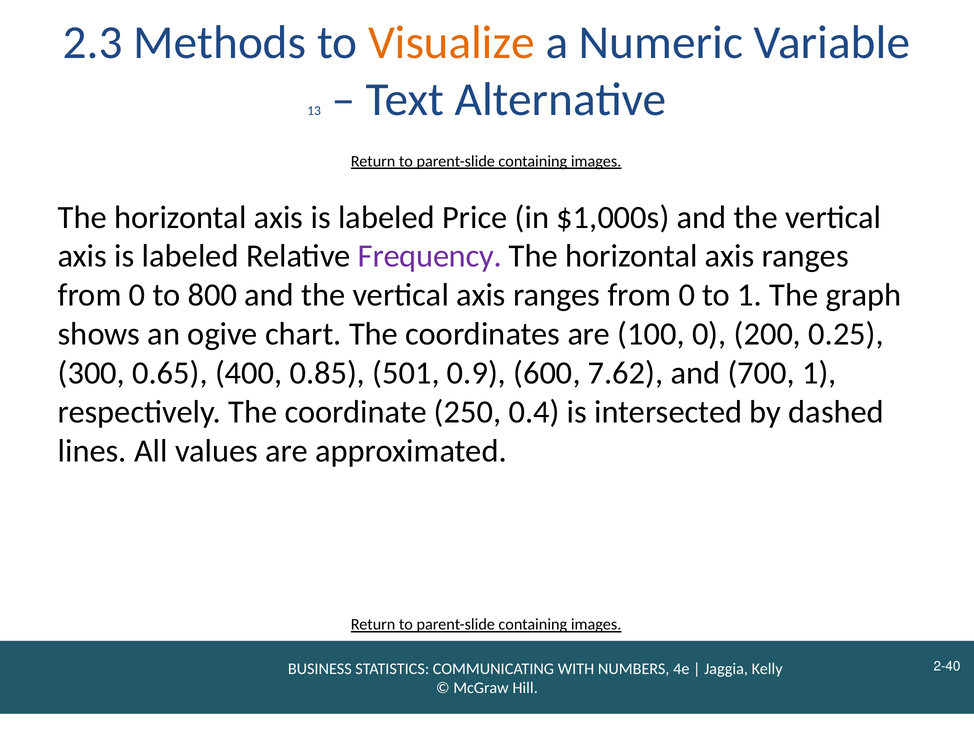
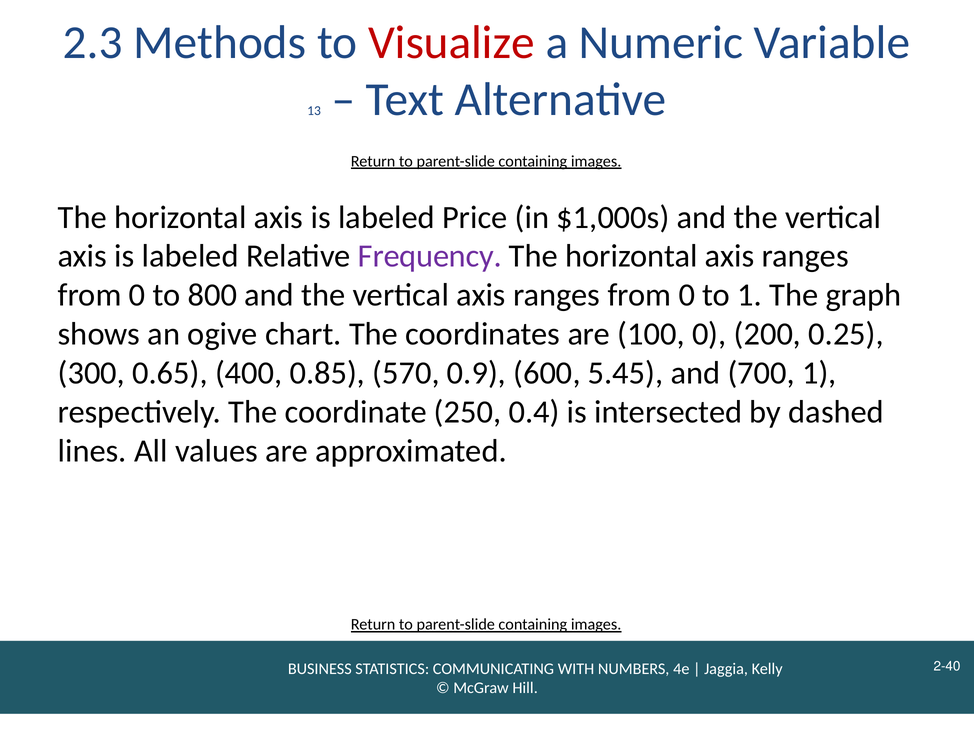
Visualize colour: orange -> red (451, 43)
501: 501 -> 570 (406, 373)
7.62: 7.62 -> 5.45 (626, 373)
